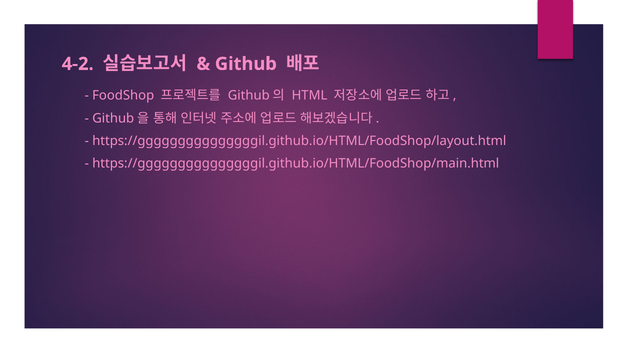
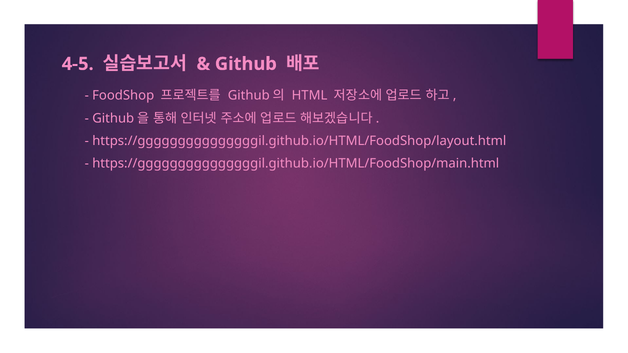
4-2: 4-2 -> 4-5 (78, 64)
